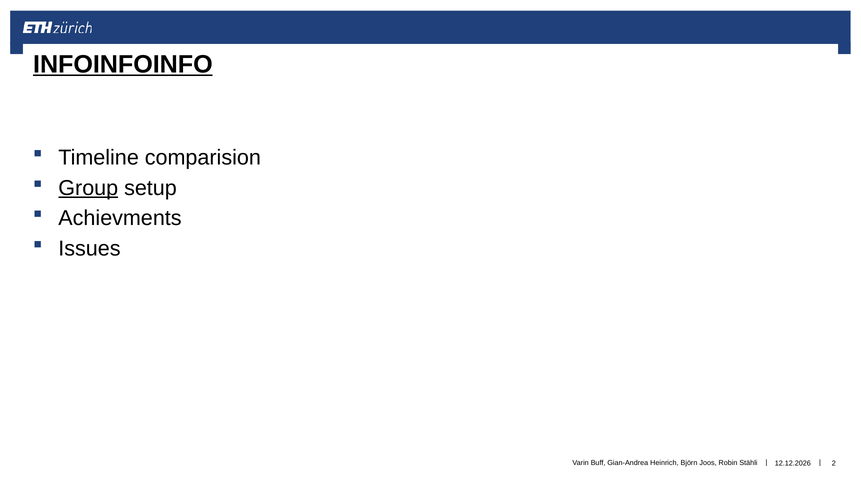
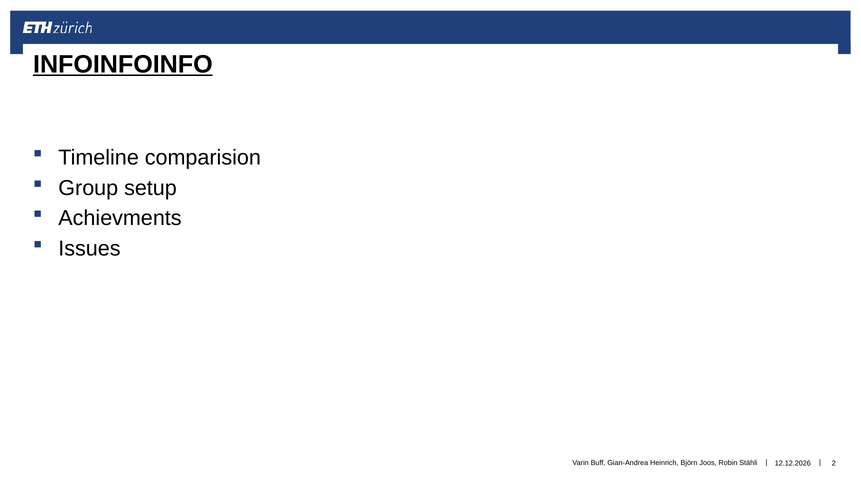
Group underline: present -> none (88, 188)
